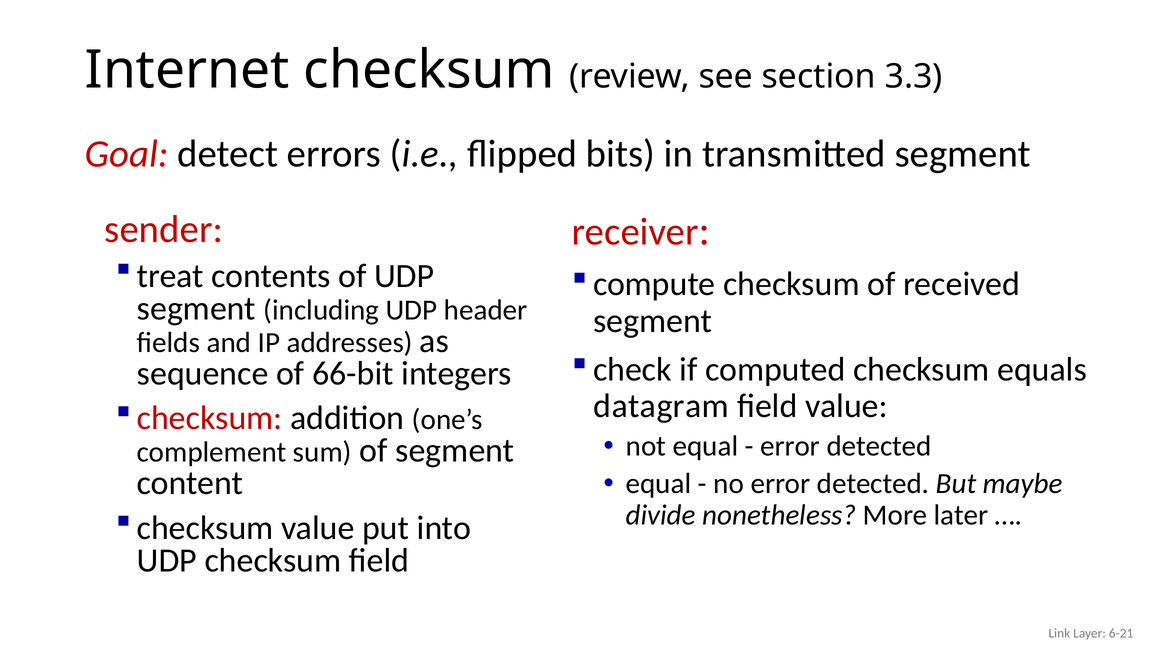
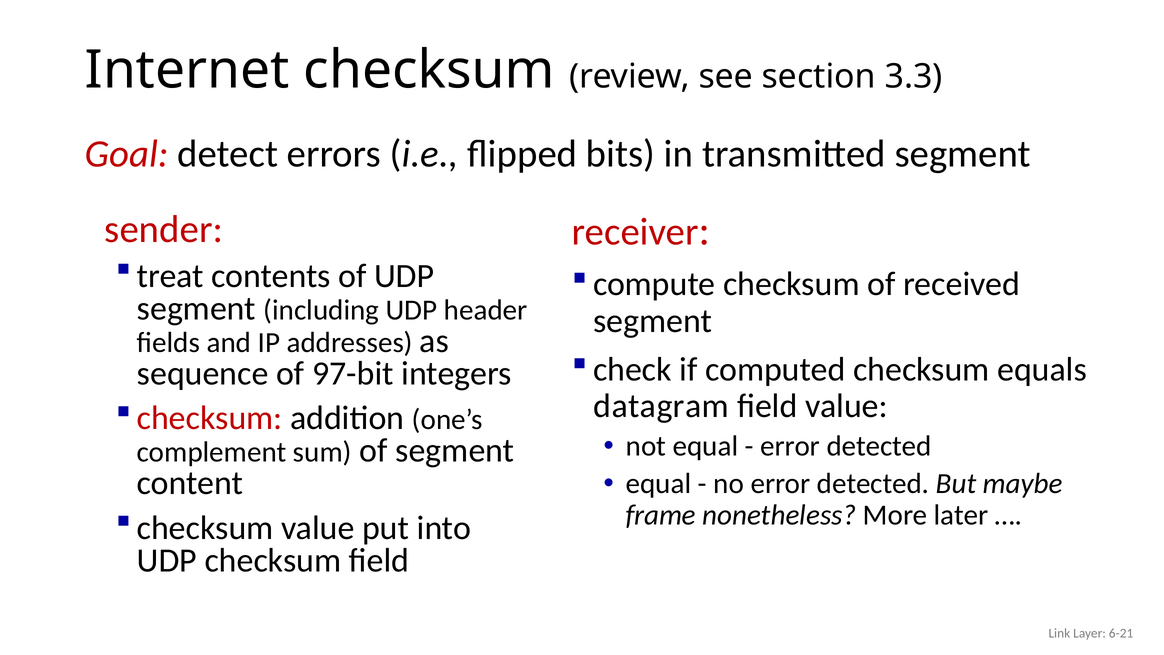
66-bit: 66-bit -> 97-bit (353, 373)
divide: divide -> frame (661, 515)
